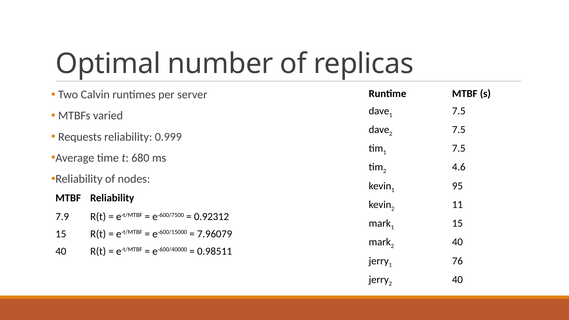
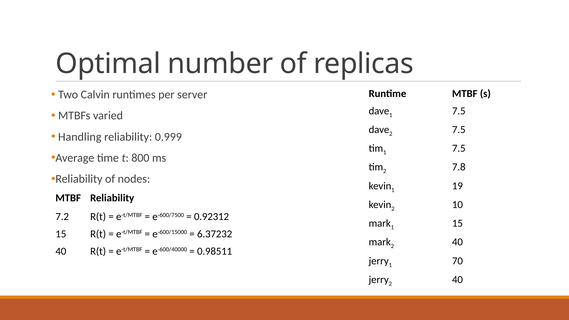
Requests: Requests -> Handling (80, 137)
680: 680 -> 800 (140, 158)
4.6: 4.6 -> 7.8 (459, 167)
95: 95 -> 19 (457, 186)
11: 11 -> 10 (457, 205)
7.9: 7.9 -> 7.2 (62, 217)
7.96079: 7.96079 -> 6.37232 (215, 234)
76: 76 -> 70 (457, 261)
